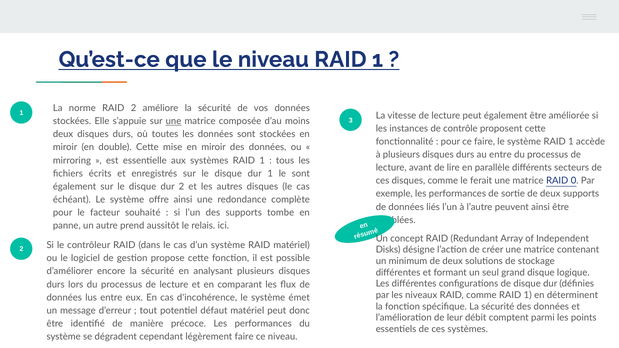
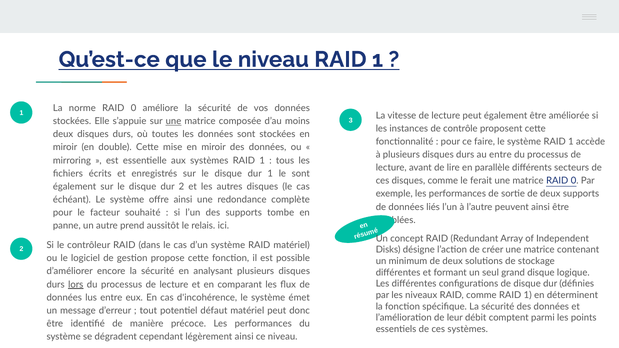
norme RAID 2: 2 -> 0 (134, 108)
lors underline: none -> present (76, 285)
légèrement faire: faire -> ainsi (244, 337)
